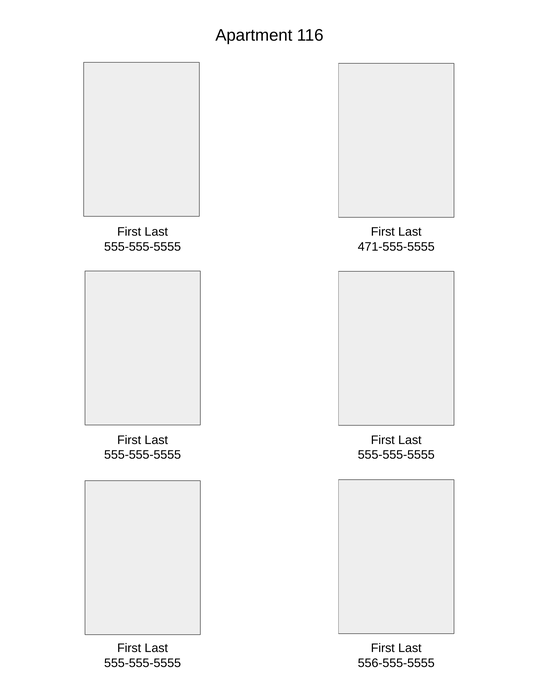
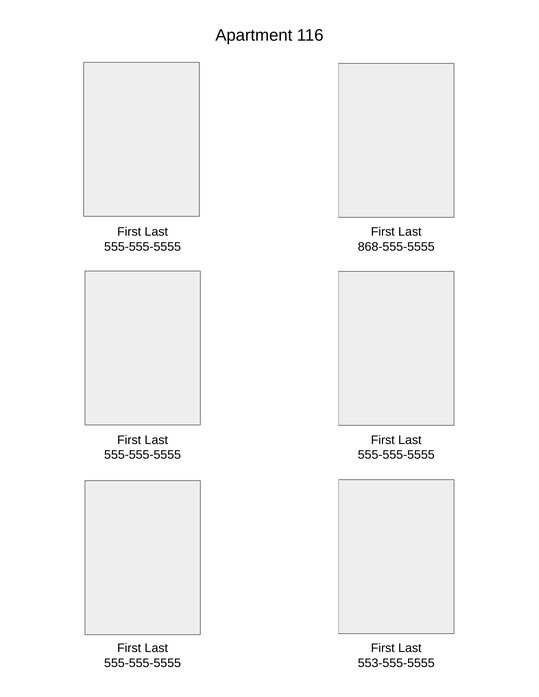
471-555-5555: 471-555-5555 -> 868-555-5555 (396, 247)
556-555-5555: 556-555-5555 -> 553-555-5555 (396, 664)
